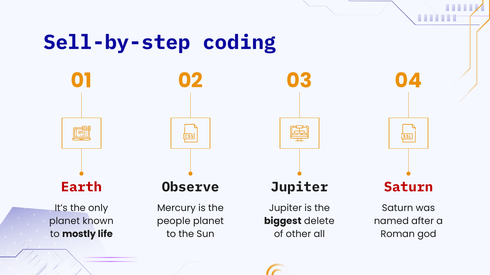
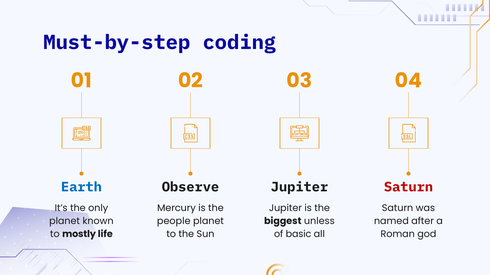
Sell-by-step: Sell-by-step -> Must-by-step (117, 42)
Earth colour: red -> blue (81, 187)
delete: delete -> unless (319, 222)
other: other -> basic (299, 235)
